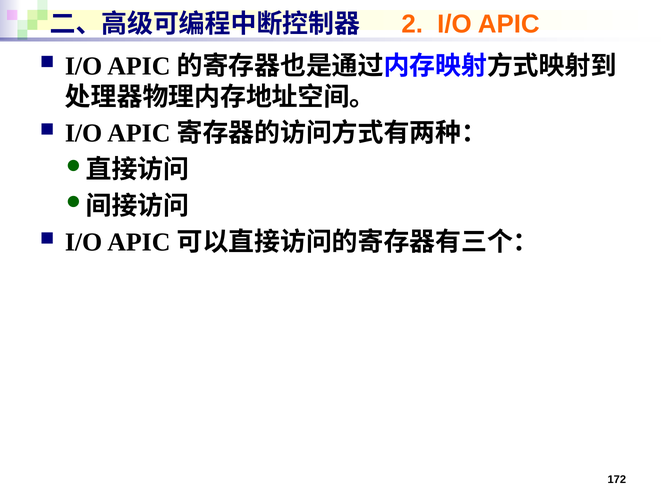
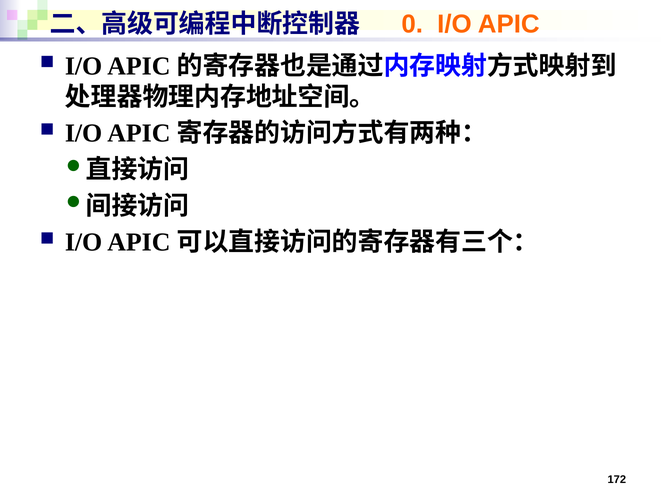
2: 2 -> 0 (412, 24)
